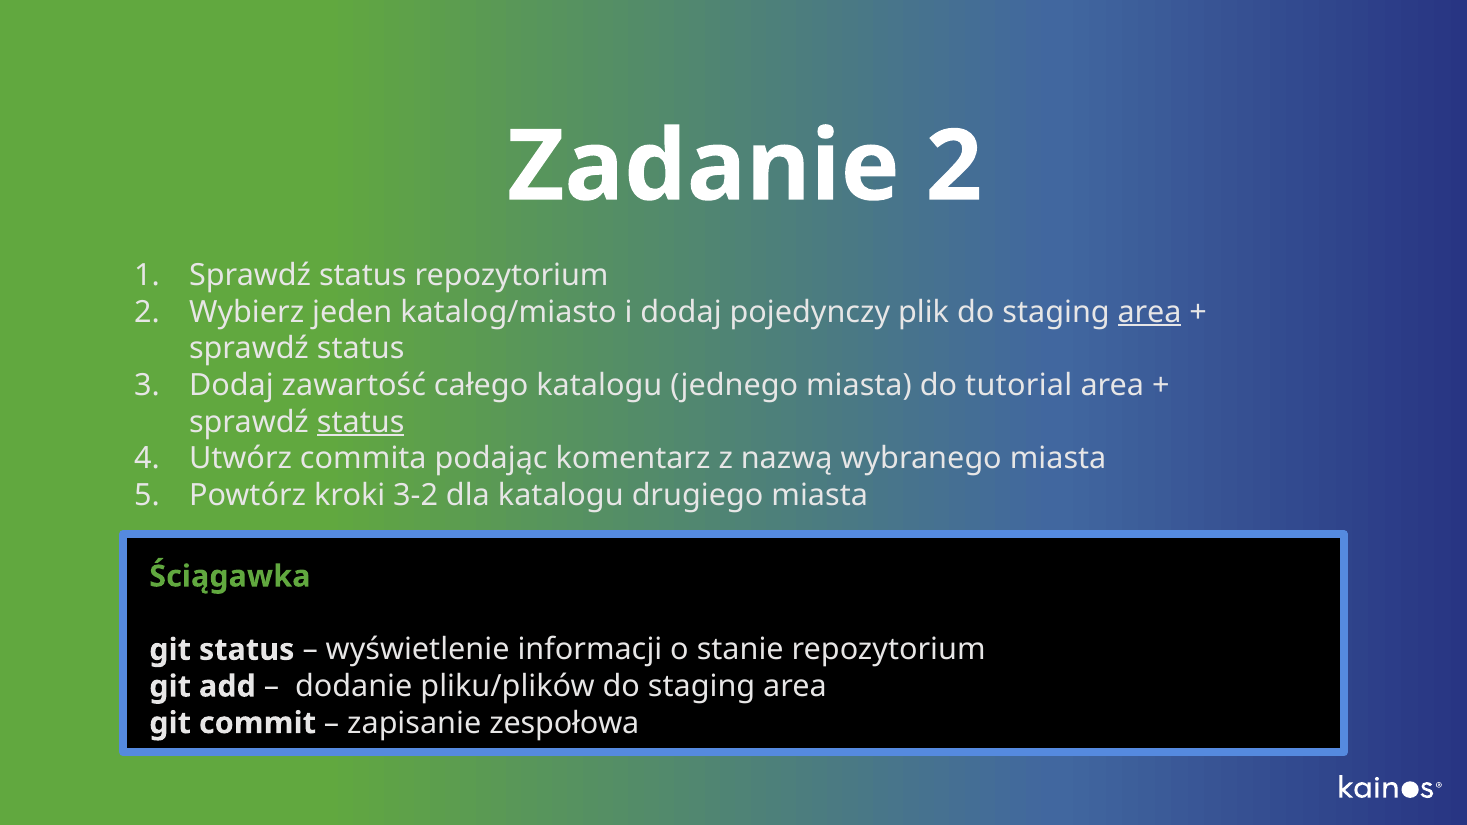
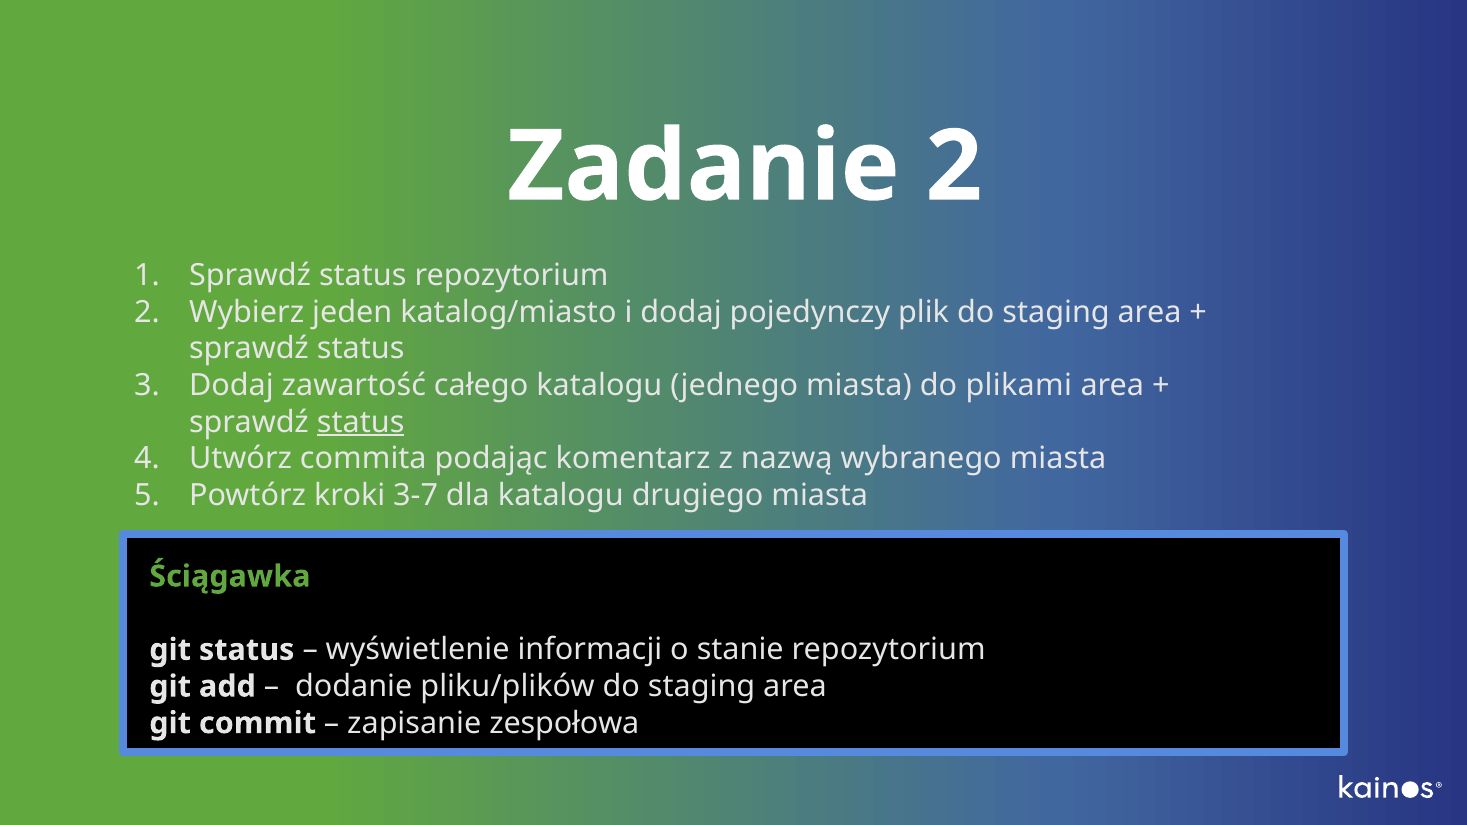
area underline: present -> none (1150, 312)
tutorial: tutorial -> plikami (1019, 386)
3-2: 3-2 -> 3-7 (416, 496)
